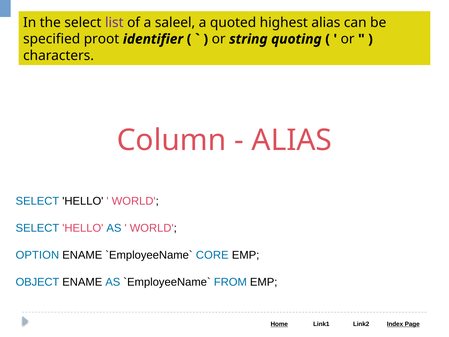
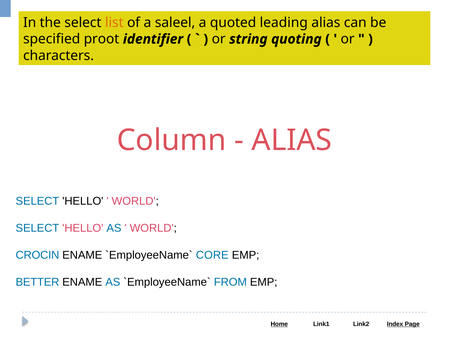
list colour: purple -> orange (114, 23)
highest: highest -> leading (284, 23)
OPTION: OPTION -> CROCIN (37, 255)
OBJECT: OBJECT -> BETTER (37, 282)
